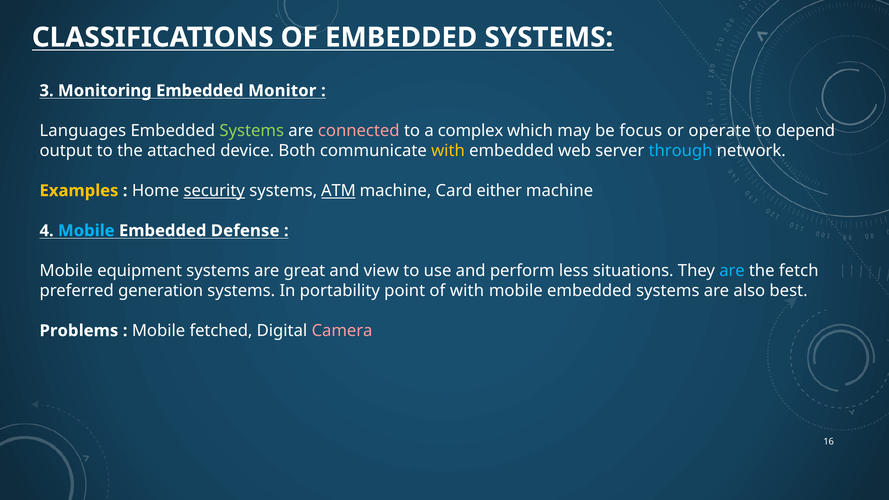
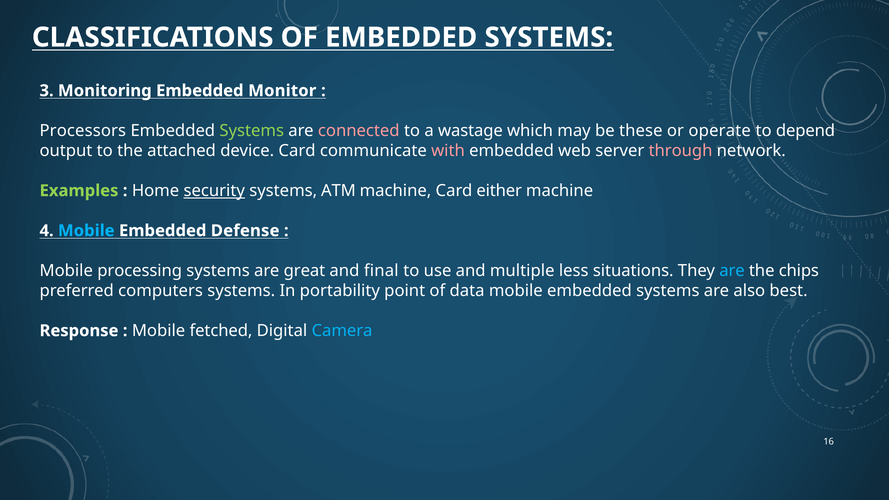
Languages: Languages -> Processors (83, 131)
complex: complex -> wastage (470, 131)
focus: focus -> these (641, 131)
device Both: Both -> Card (297, 151)
with colour: yellow -> pink (448, 151)
through colour: light blue -> pink (681, 151)
Examples colour: yellow -> light green (79, 191)
ATM underline: present -> none (338, 191)
equipment: equipment -> processing (140, 271)
view: view -> final (381, 271)
perform: perform -> multiple (522, 271)
fetch: fetch -> chips (799, 271)
generation: generation -> computers (161, 291)
of with: with -> data (467, 291)
Problems: Problems -> Response (79, 331)
Camera colour: pink -> light blue (342, 331)
